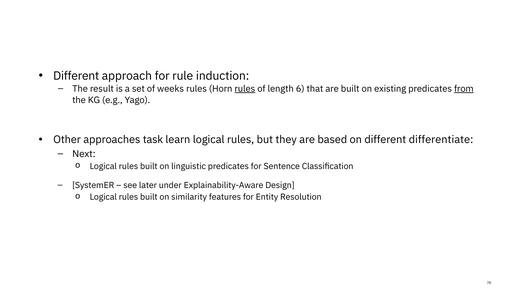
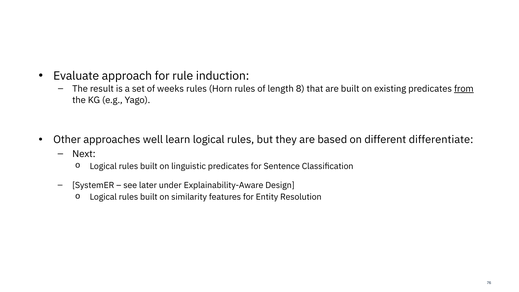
Different: Different -> Evaluate (76, 76)
rules underline: present -> none (245, 89)
6: 6 -> 8 (300, 89)
task: task -> well (153, 140)
